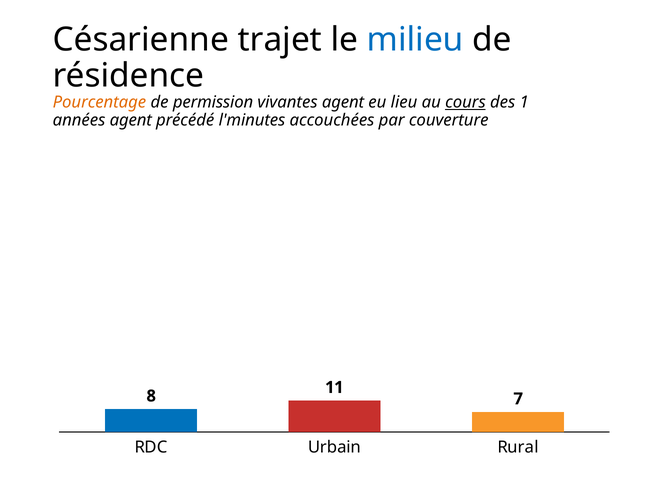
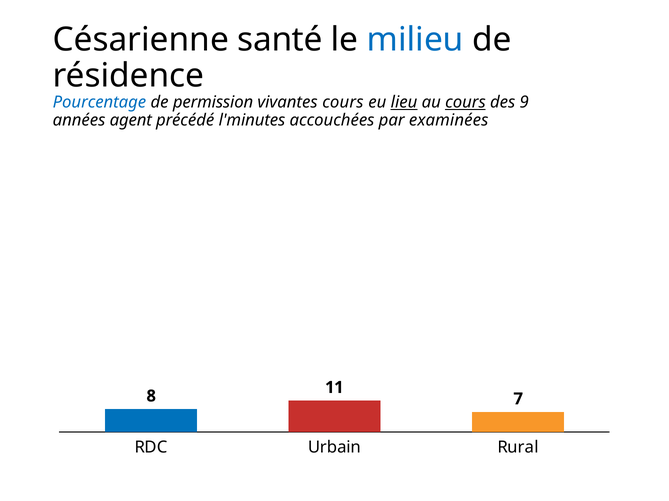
trajet: trajet -> santé (280, 40)
Pourcentage colour: orange -> blue (99, 102)
vivantes agent: agent -> cours (343, 102)
lieu underline: none -> present (404, 102)
1: 1 -> 9 (524, 102)
couverture: couverture -> examinées (449, 120)
